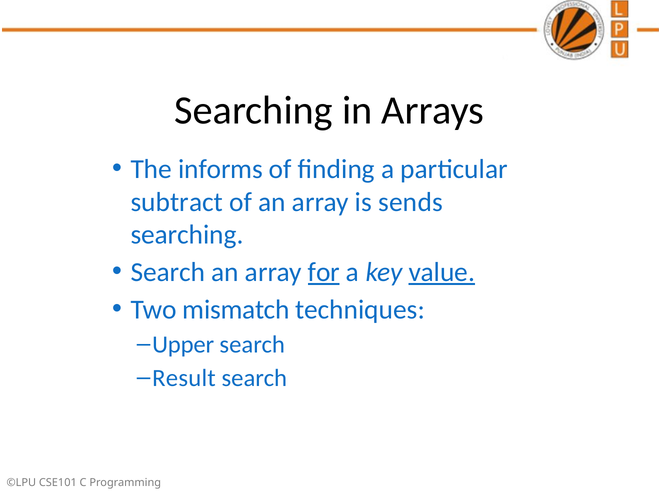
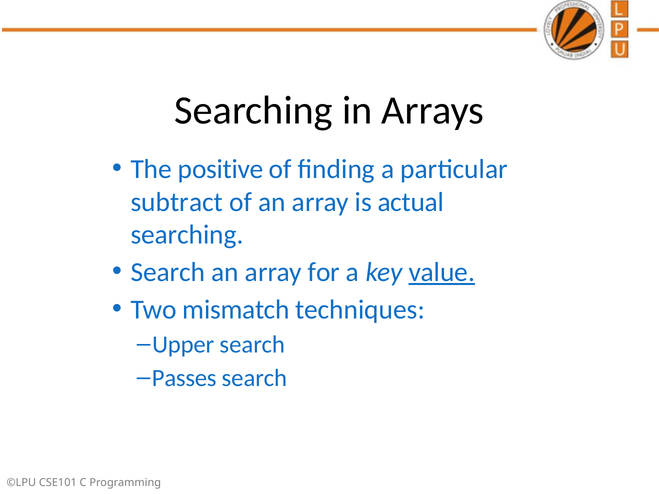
informs: informs -> positive (221, 169)
sends: sends -> actual (411, 202)
for underline: present -> none (324, 272)
Result: Result -> Passes (184, 378)
